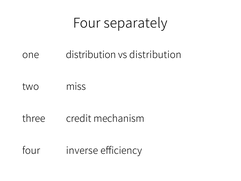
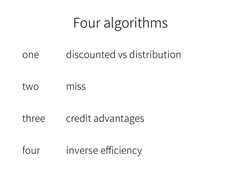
separately: separately -> algorithms (136, 23)
one distribution: distribution -> discounted (91, 55)
mechanism: mechanism -> advantages (119, 119)
